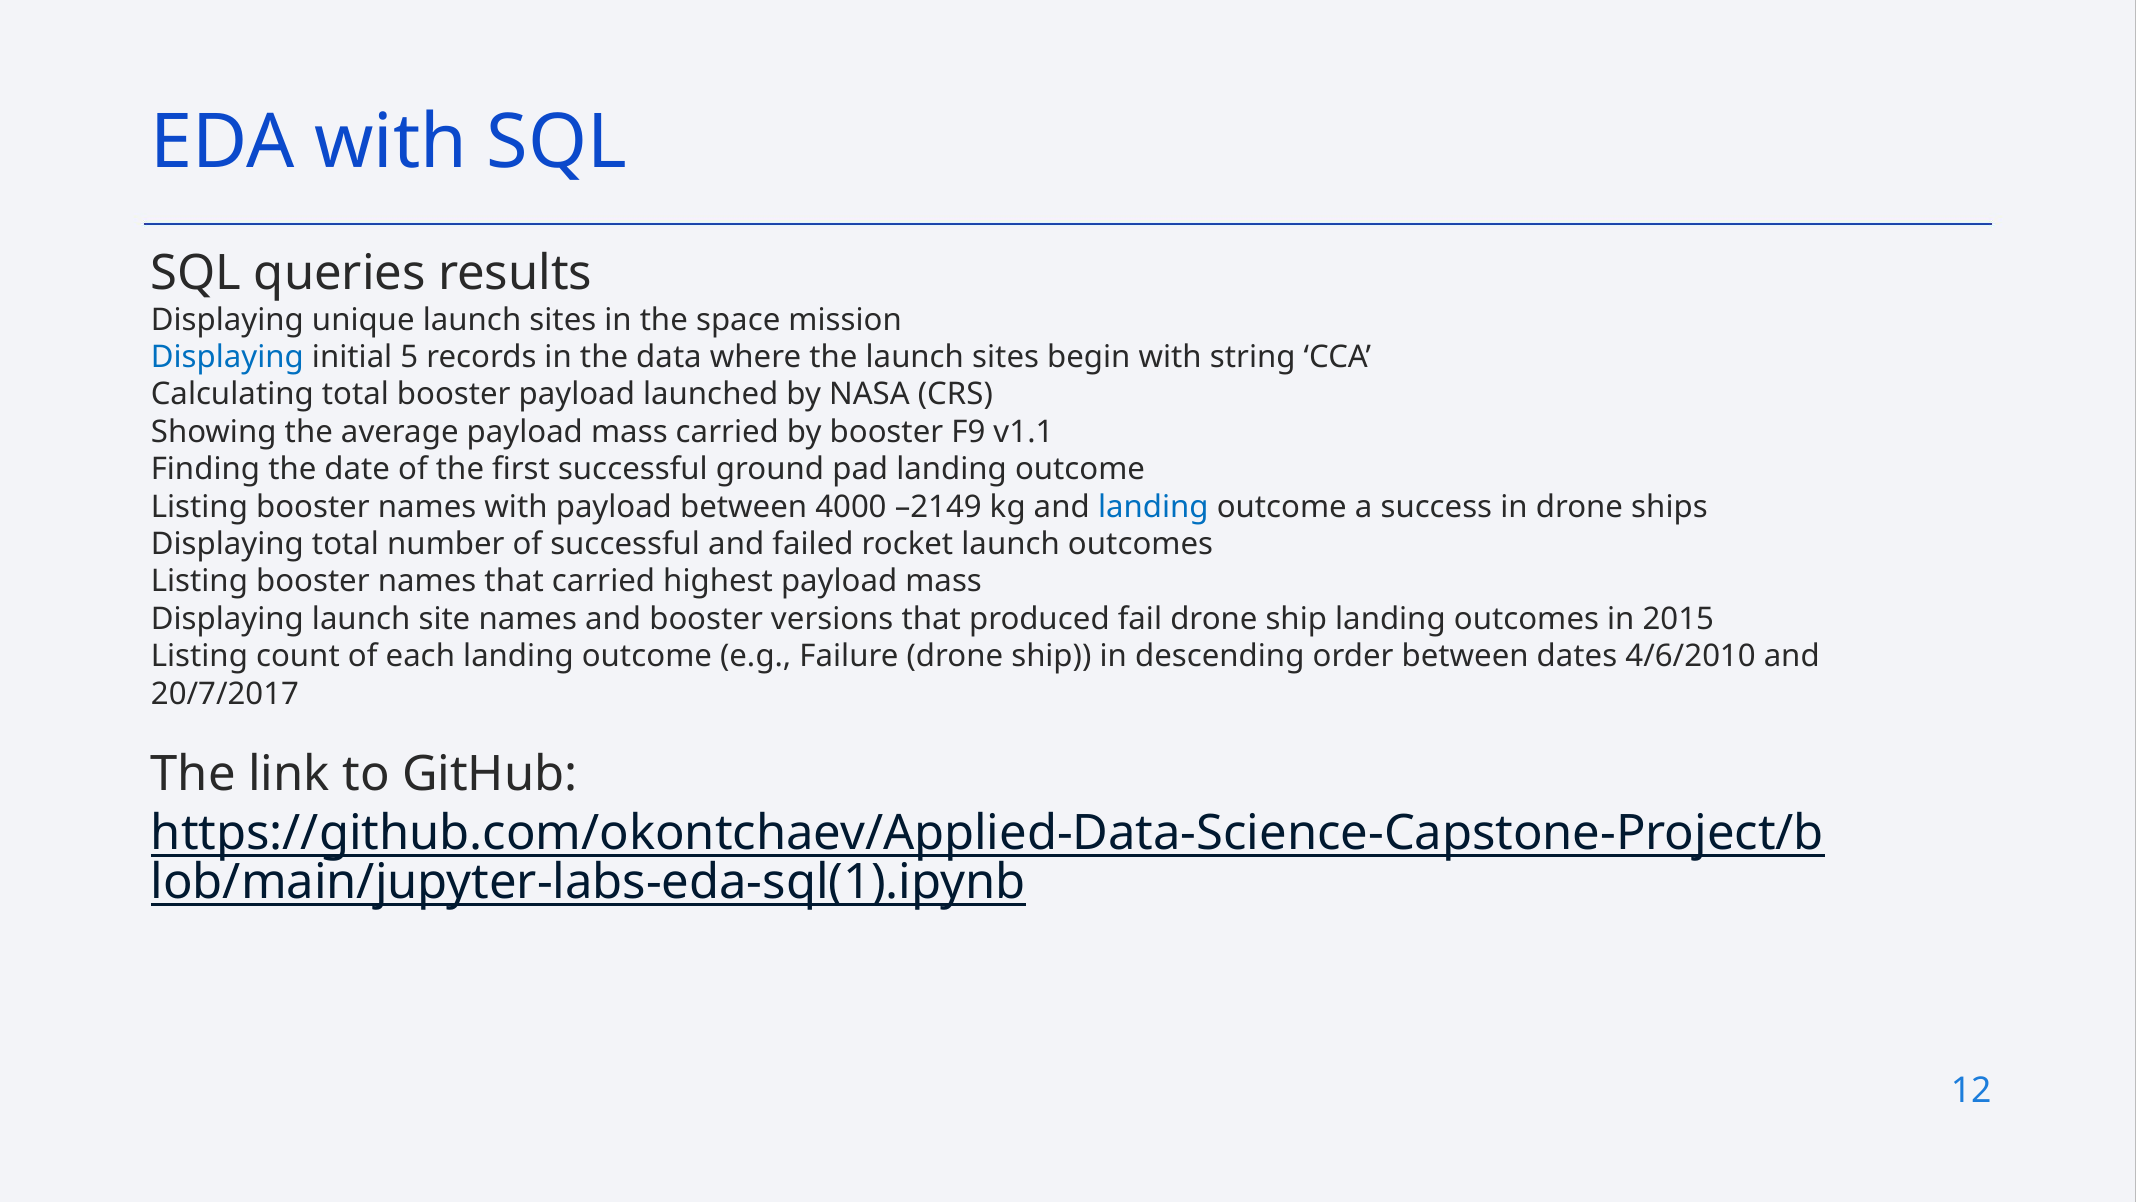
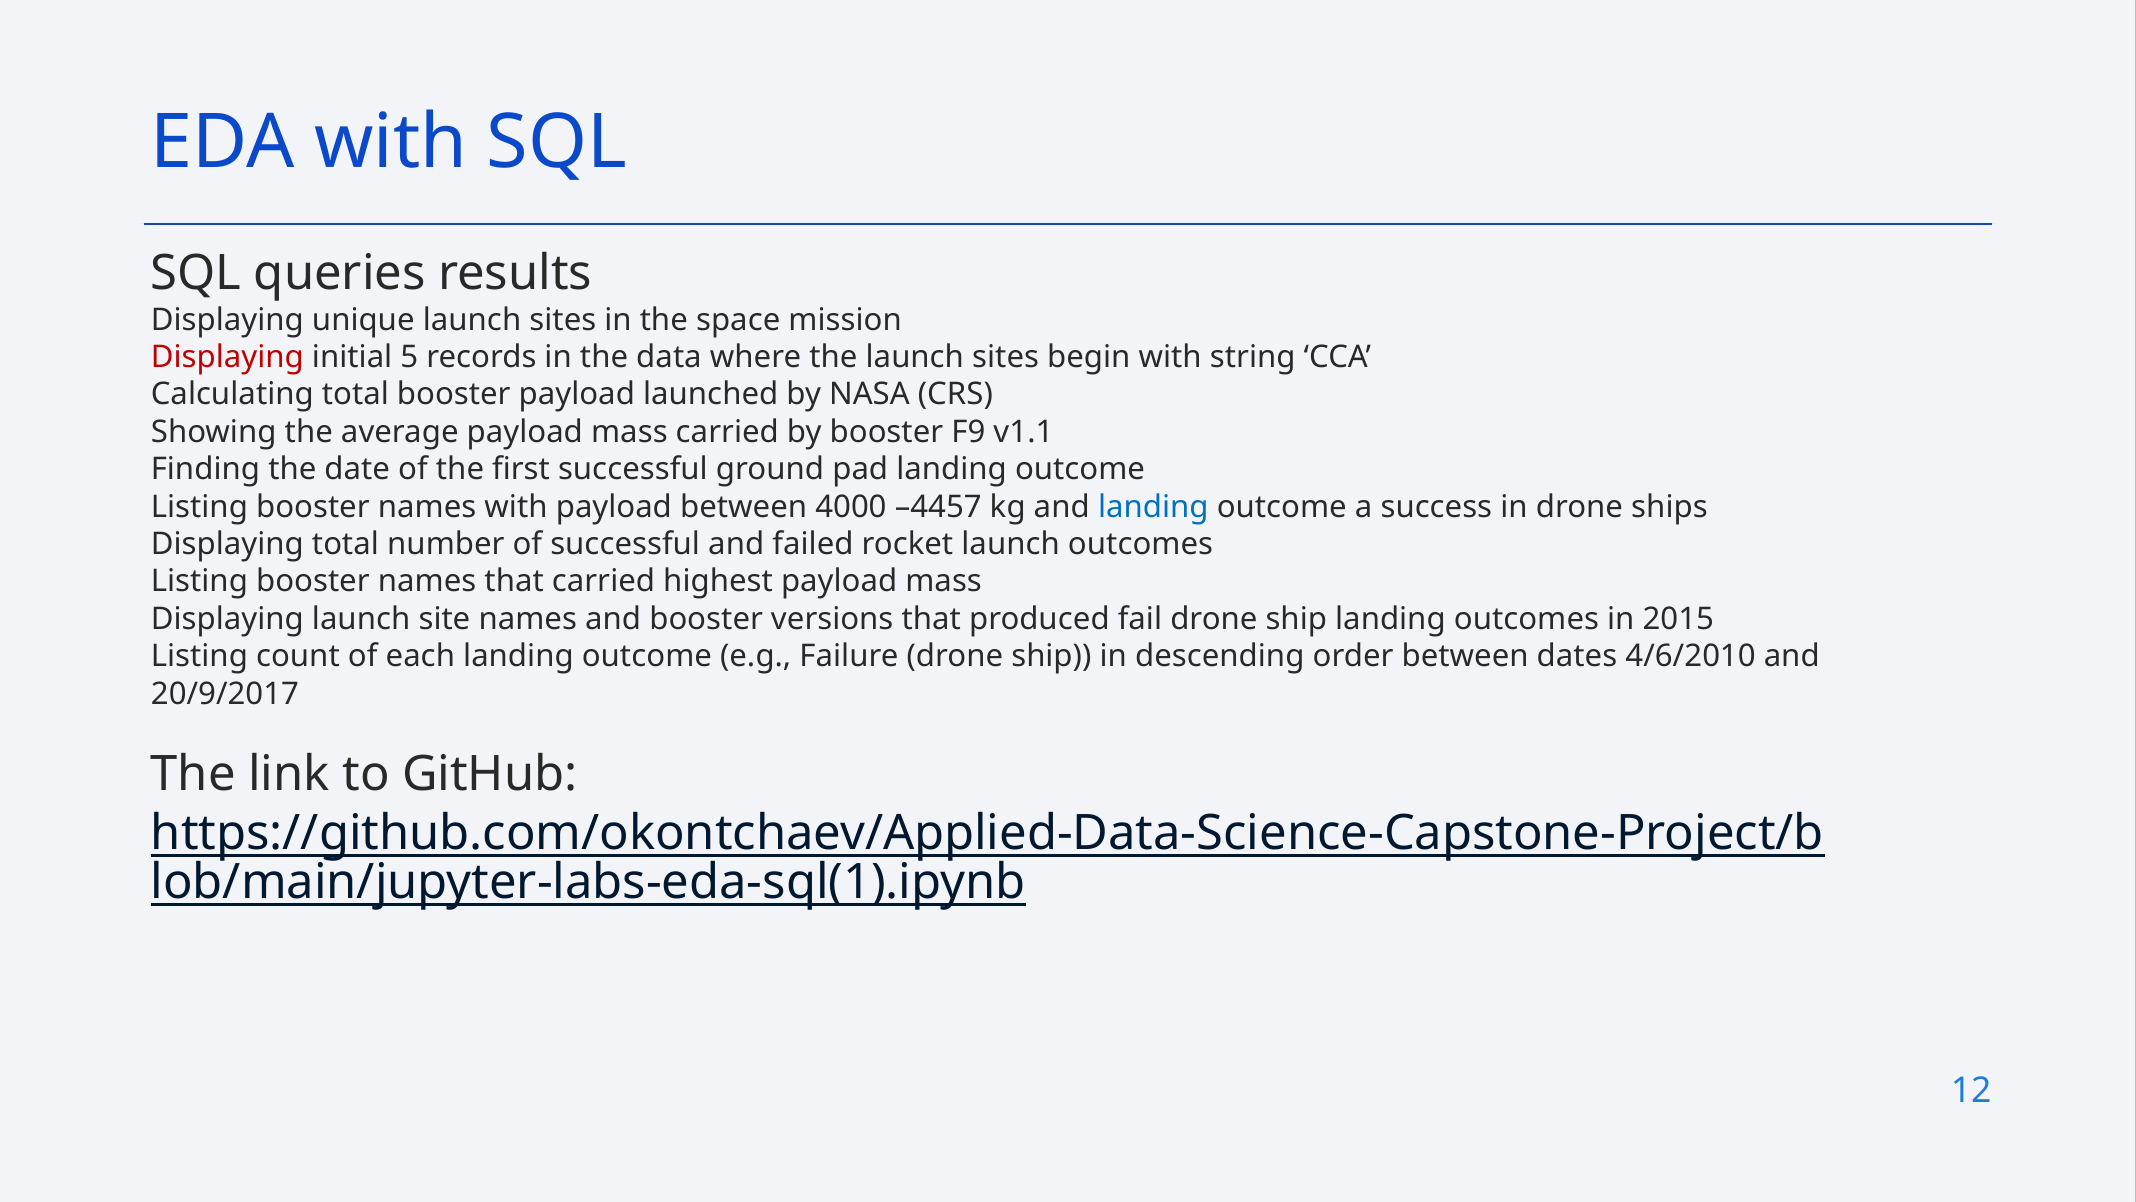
Displaying colour: blue -> red (227, 357)
–2149: –2149 -> –4457 (938, 507)
20/7/2017: 20/7/2017 -> 20/9/2017 (225, 694)
